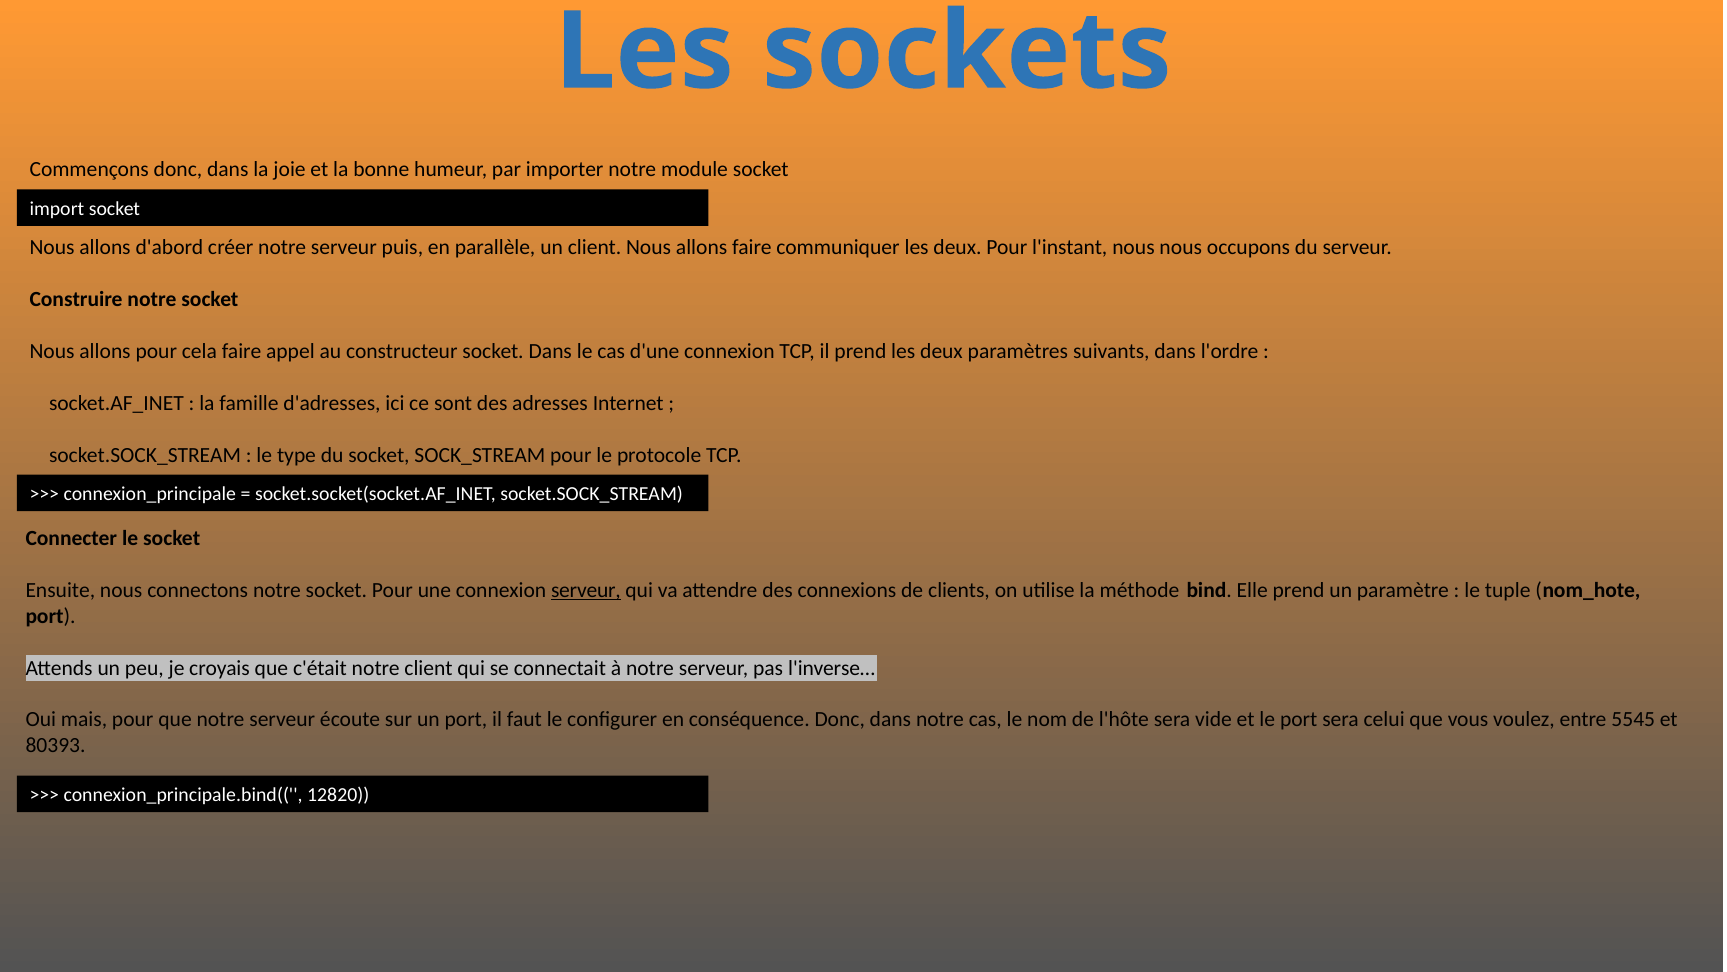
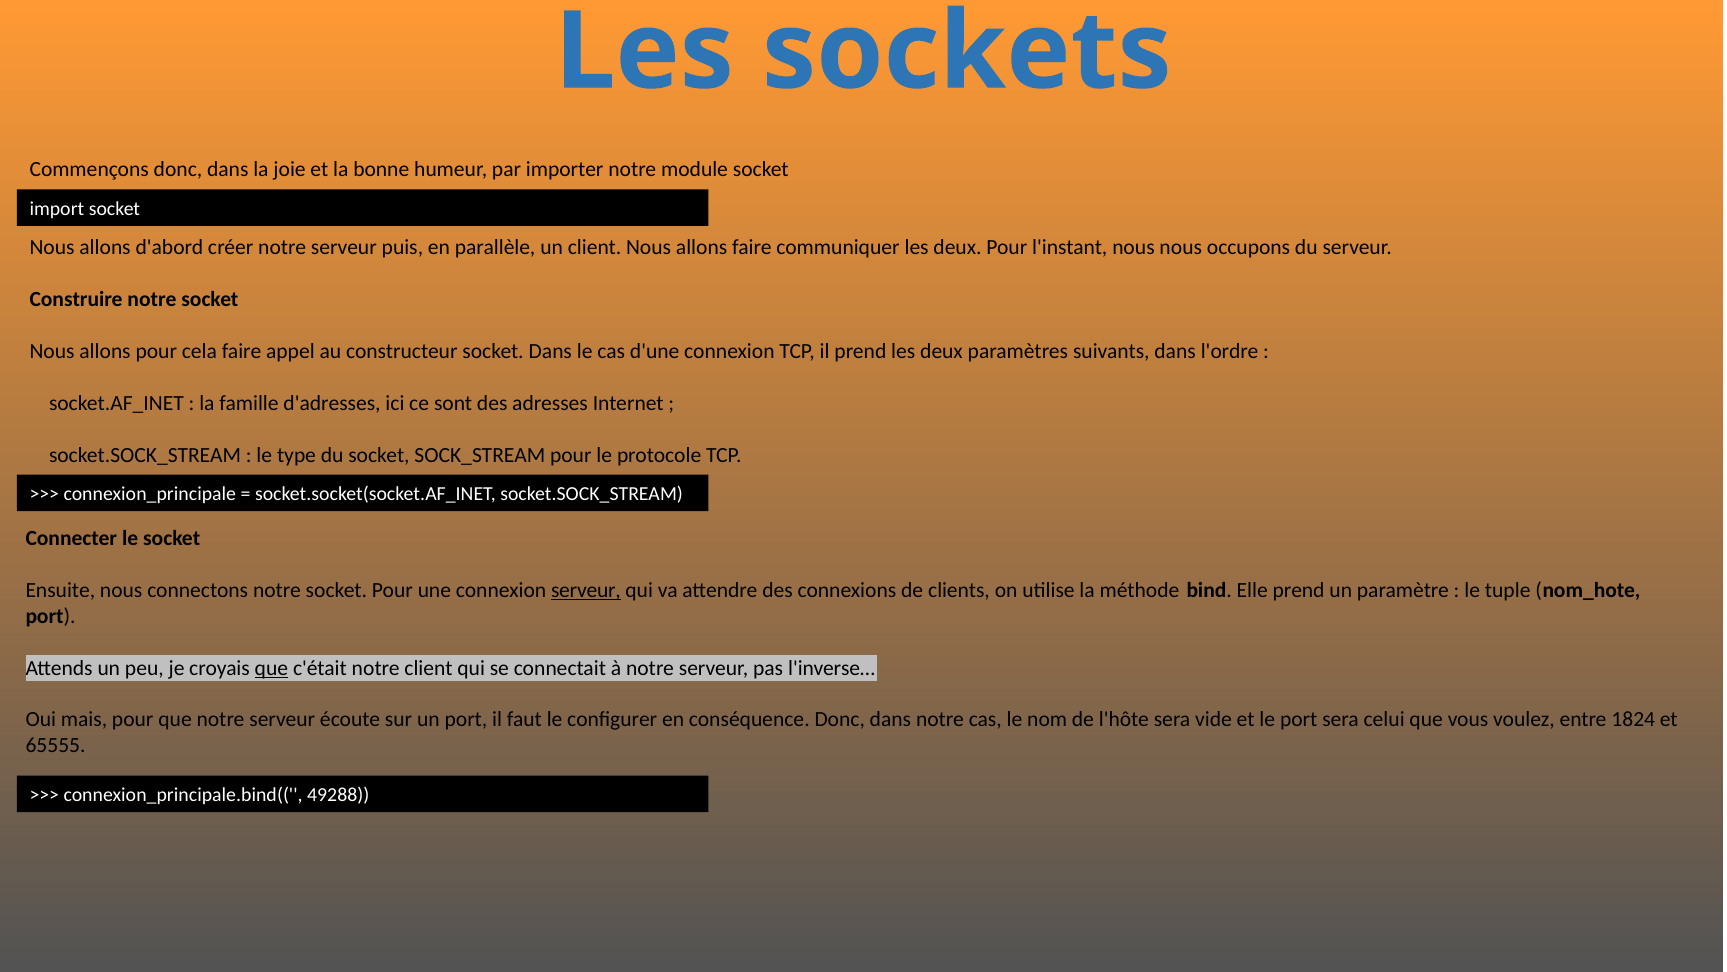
que underline: none -> present (271, 668)
5545: 5545 -> 1824 (1633, 719)
80393: 80393 -> 65555 (56, 745)
12820: 12820 -> 49288 (338, 795)
